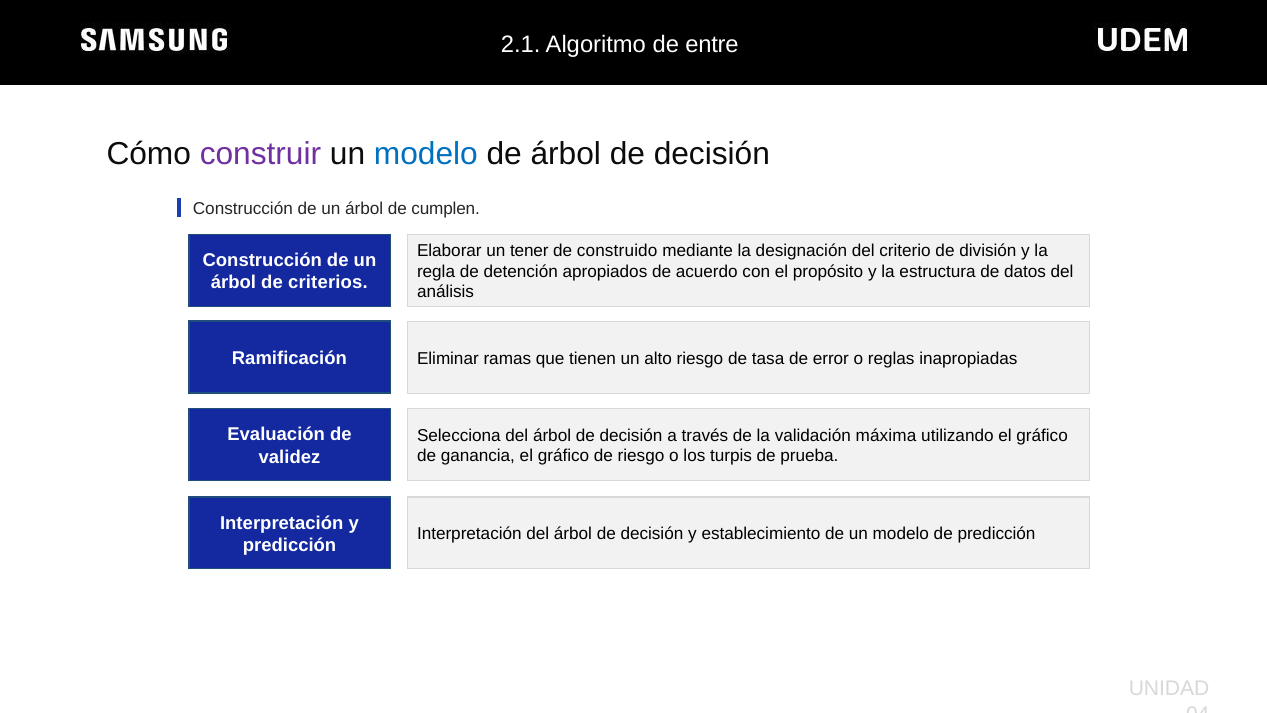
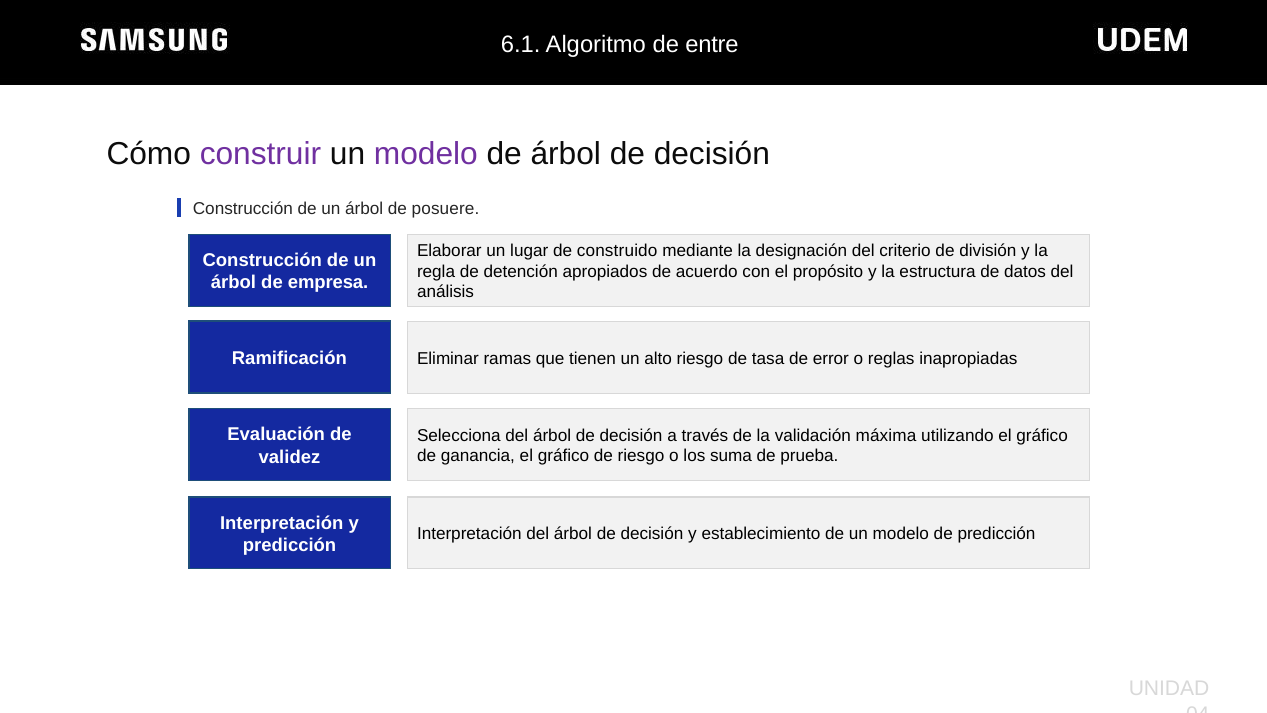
2.1: 2.1 -> 6.1 (521, 44)
modelo colour: blue -> purple (426, 154)
cumplen: cumplen -> posuere (445, 208)
tener: tener -> lugar (529, 251)
criterios: criterios -> empresa (328, 283)
turpis: turpis -> suma (731, 456)
